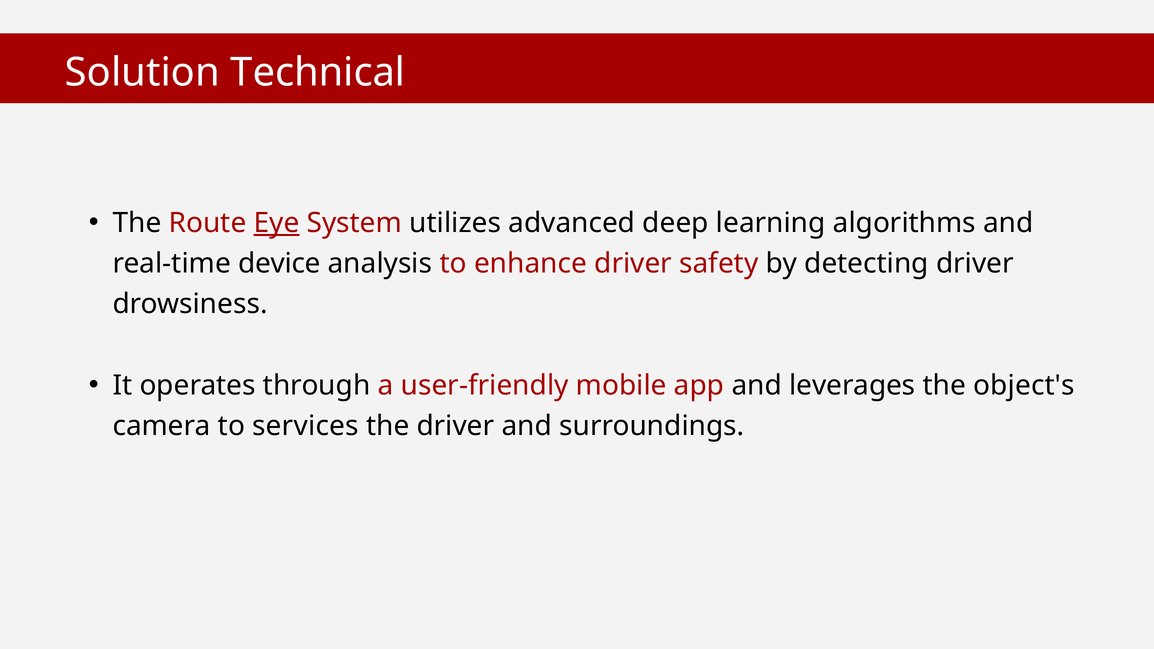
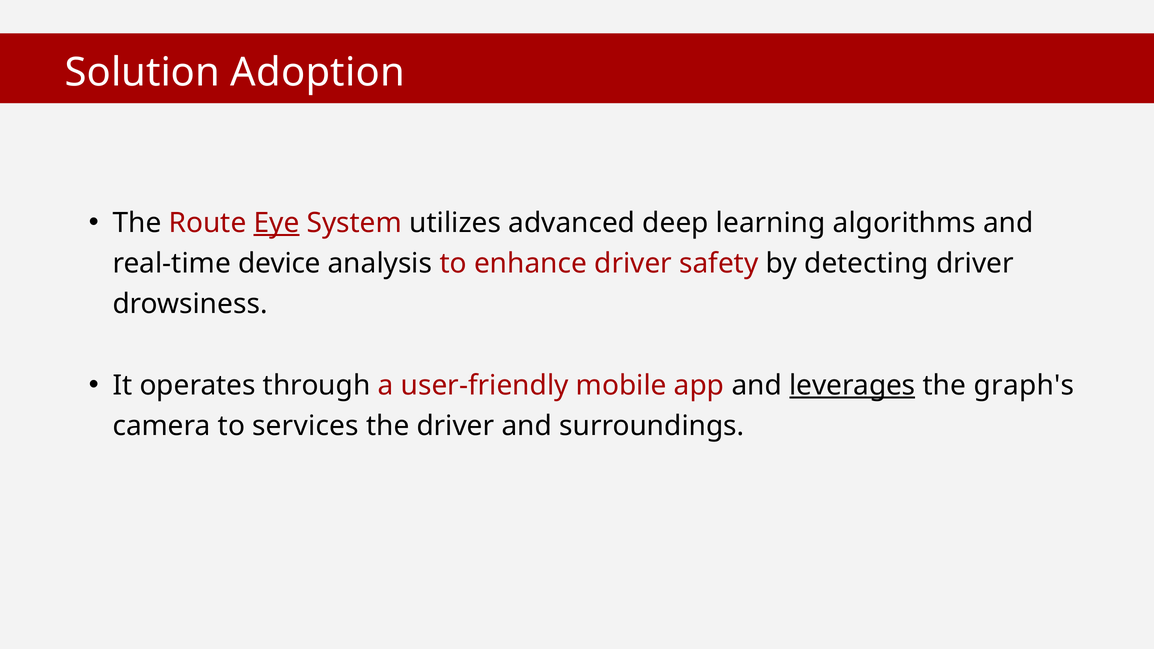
Technical: Technical -> Adoption (318, 73)
leverages underline: none -> present (852, 386)
object's: object's -> graph's (1024, 386)
